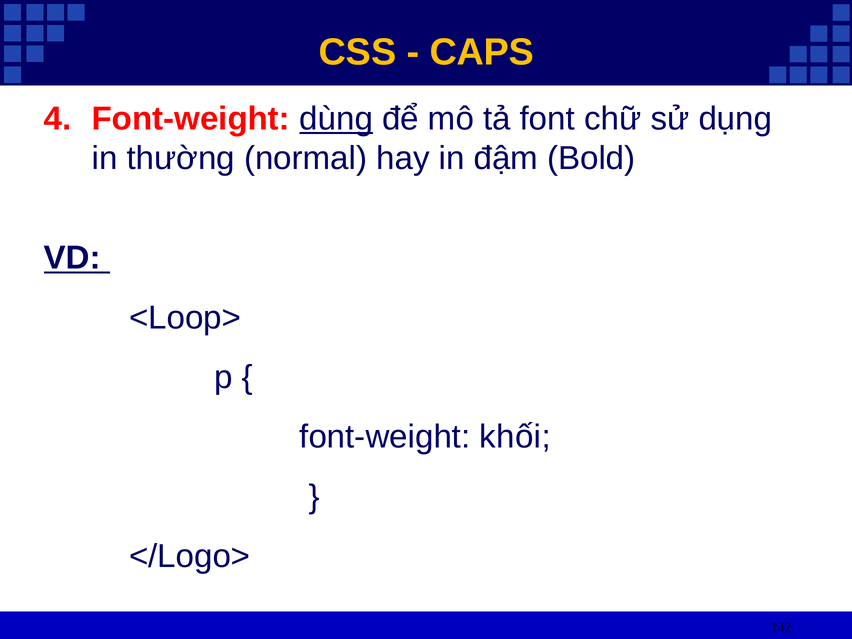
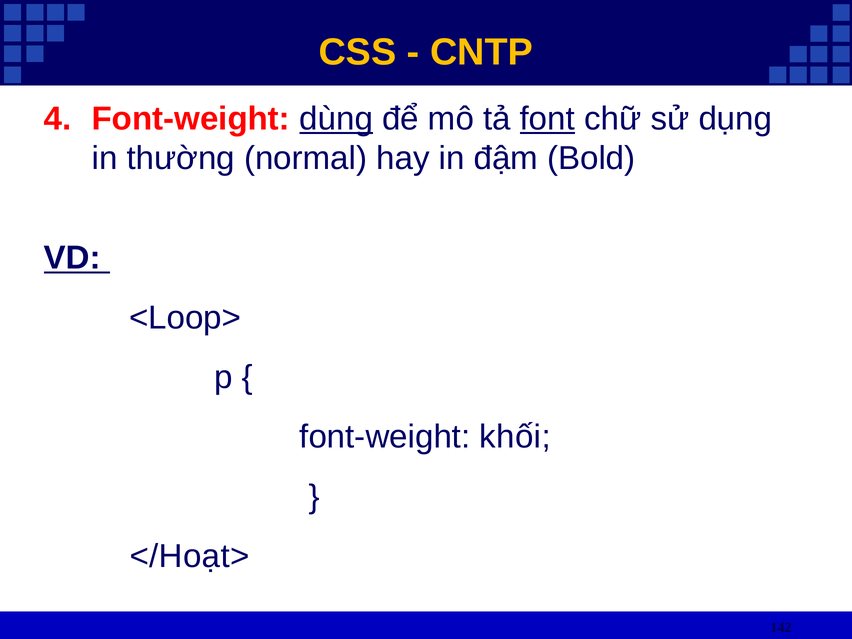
CAPS: CAPS -> CNTP (482, 52)
font underline: none -> present (547, 119)
</Logo>: </Logo> -> </Hoạt> (189, 556)
